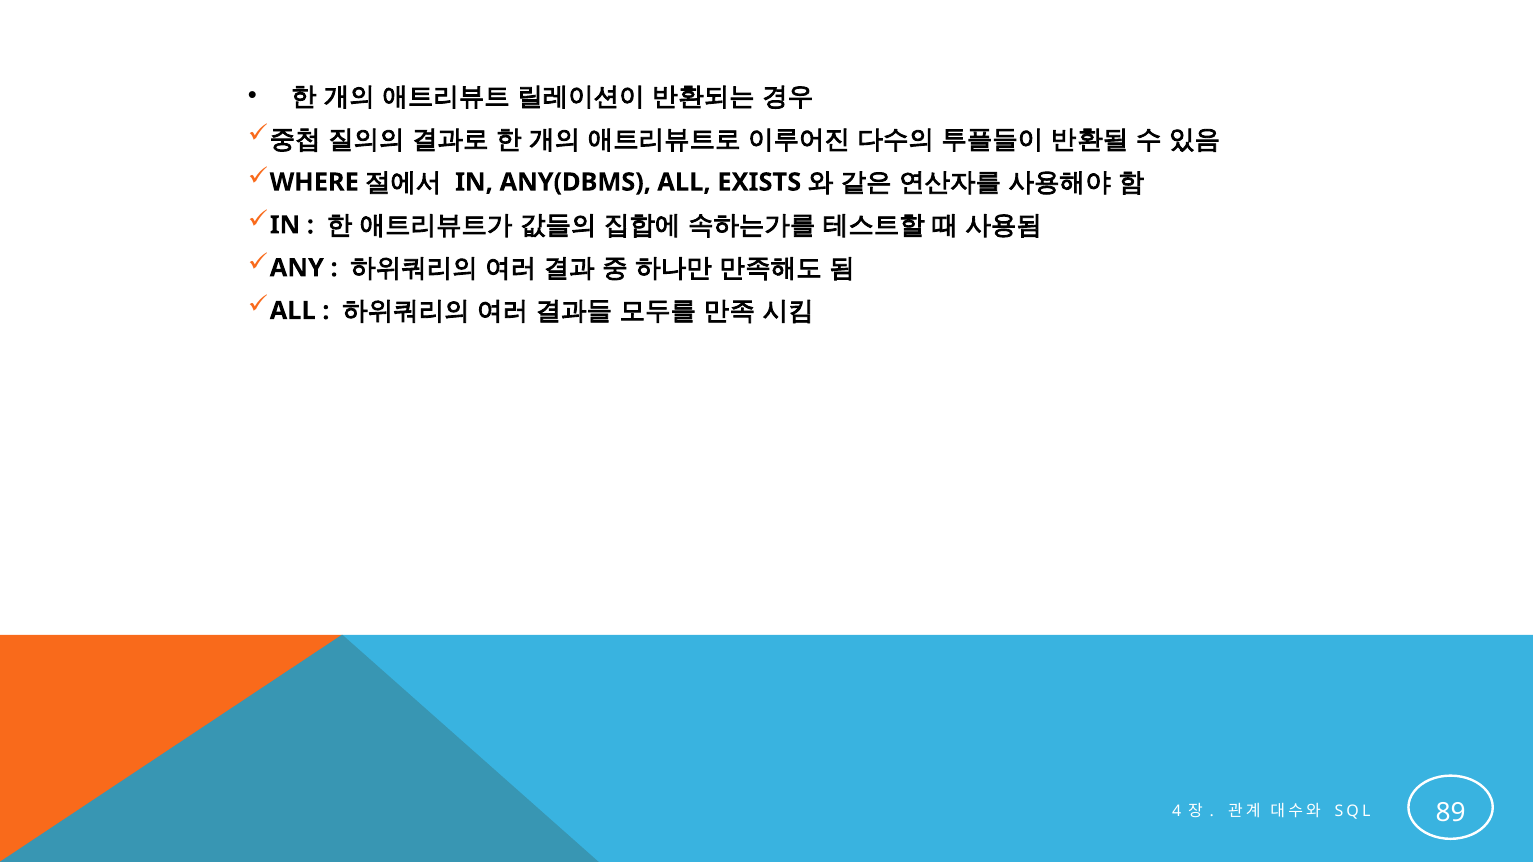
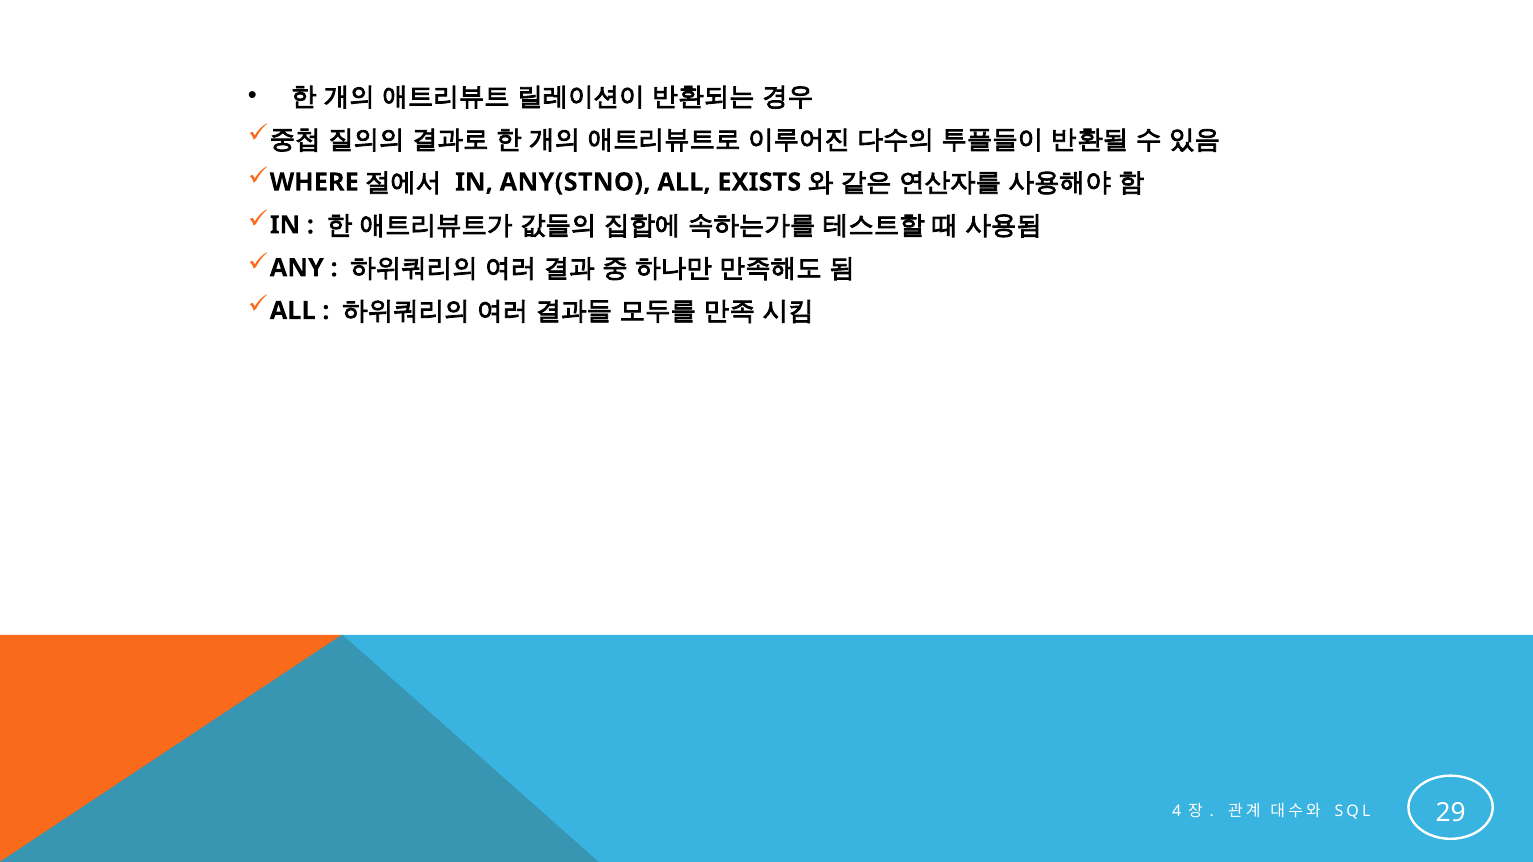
ANY(DBMS: ANY(DBMS -> ANY(STNO (575, 182)
89: 89 -> 29 (1451, 813)
